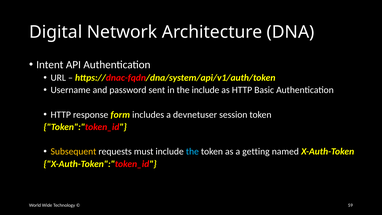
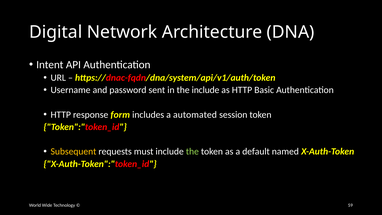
devnetuser: devnetuser -> automated (195, 115)
the colour: light blue -> light green (192, 151)
getting: getting -> default (256, 151)
